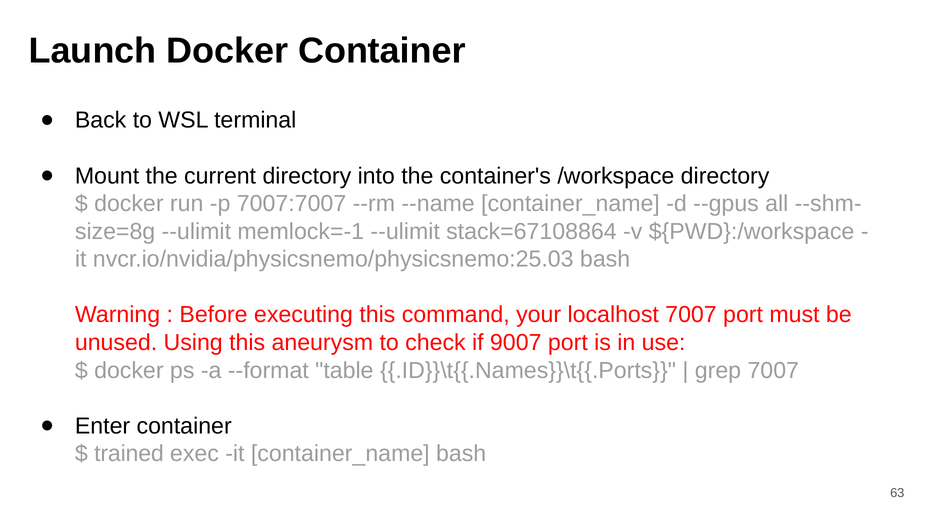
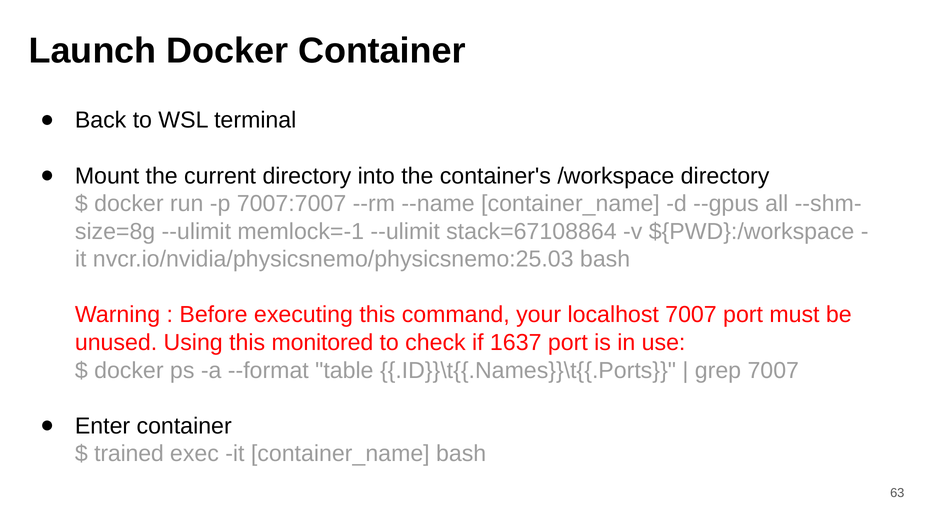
aneurysm: aneurysm -> monitored (322, 343)
9007: 9007 -> 1637 (516, 343)
